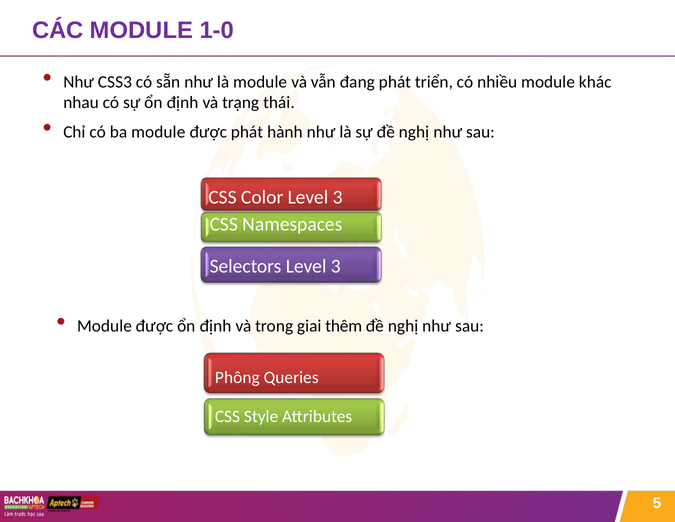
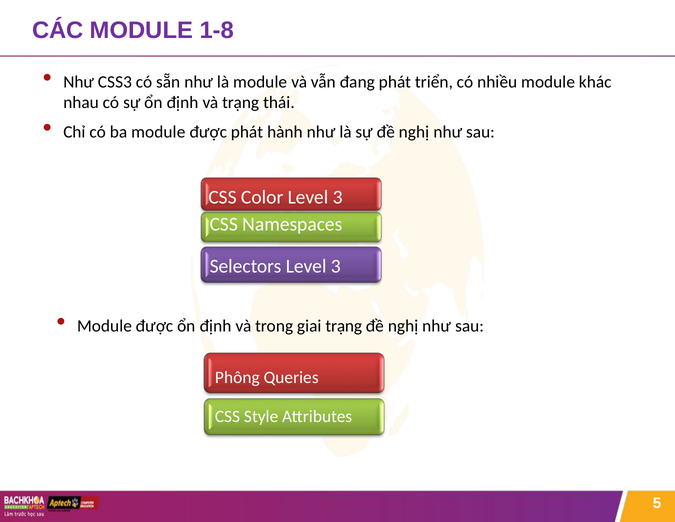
1-0: 1-0 -> 1-8 (217, 30)
giai thêm: thêm -> trạng (344, 326)
